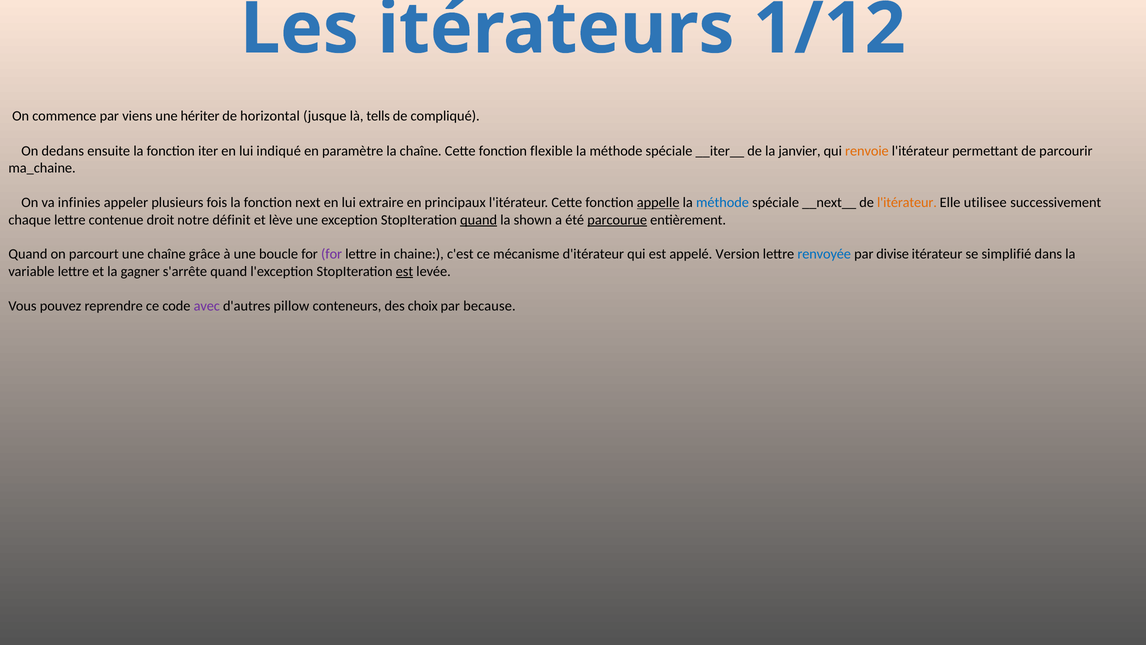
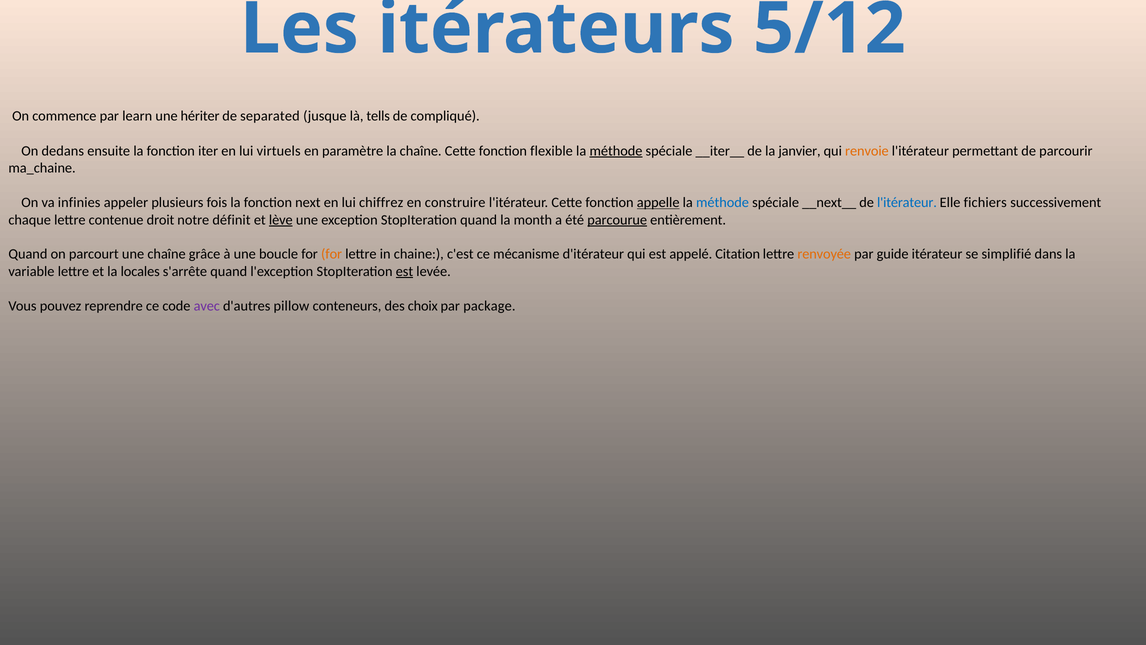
1/12: 1/12 -> 5/12 (829, 29)
viens: viens -> learn (137, 116)
horizontal: horizontal -> separated (270, 116)
indiqué: indiqué -> virtuels (279, 151)
méthode underline: none -> present (616, 151)
extraire: extraire -> chiffrez (381, 202)
principaux: principaux -> construire (455, 202)
l'itérateur colour: orange -> blue (907, 202)
utilisee: utilisee -> fichiers (985, 202)
lève underline: none -> present (281, 220)
quand underline: present -> none (479, 220)
shown: shown -> month (533, 220)
for colour: purple -> orange (332, 254)
Version: Version -> Citation (738, 254)
renvoyée colour: blue -> orange (824, 254)
divise: divise -> guide (893, 254)
gagner: gagner -> locales (140, 271)
because: because -> package (489, 306)
